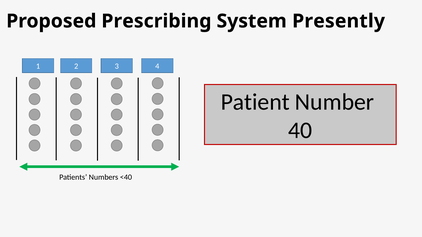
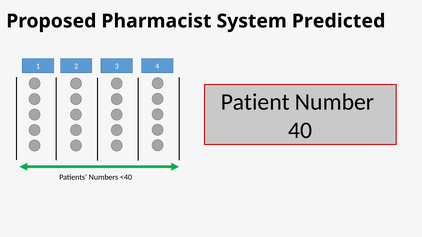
Prescribing: Prescribing -> Pharmacist (156, 21)
Presently: Presently -> Predicted (339, 21)
